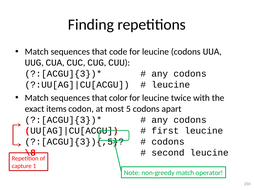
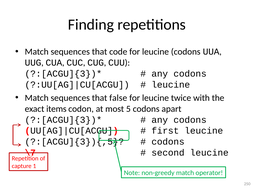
color: color -> false (118, 98)
\8: \8 -> \7 (30, 153)
